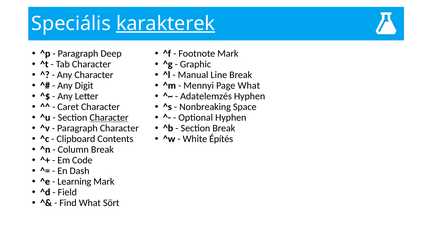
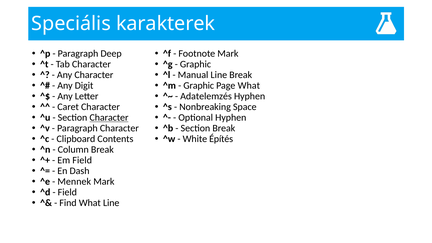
karakterek underline: present -> none (166, 23)
Mennyi: Mennyi -> Graphic (199, 86)
Em Code: Code -> Field (82, 160)
Learning: Learning -> Mennek (74, 182)
What Sört: Sört -> Line (111, 203)
